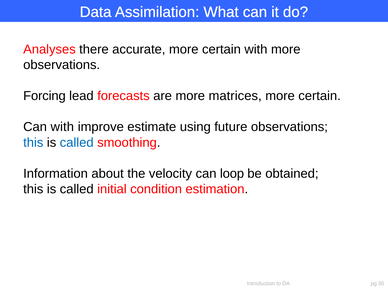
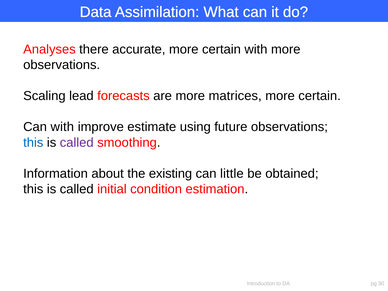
Forcing: Forcing -> Scaling (44, 96)
called colour: blue -> purple (77, 142)
velocity: velocity -> existing (171, 174)
loop: loop -> little (232, 174)
